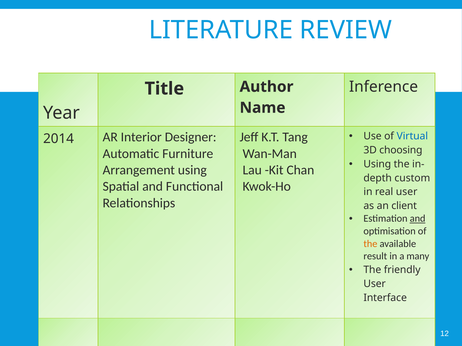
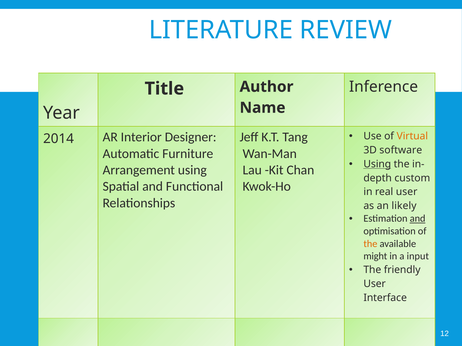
Virtual colour: blue -> orange (412, 136)
choosing: choosing -> software (401, 150)
Using underline: none -> present (377, 164)
client: client -> likely (404, 206)
result: result -> might (375, 257)
many: many -> input (418, 257)
